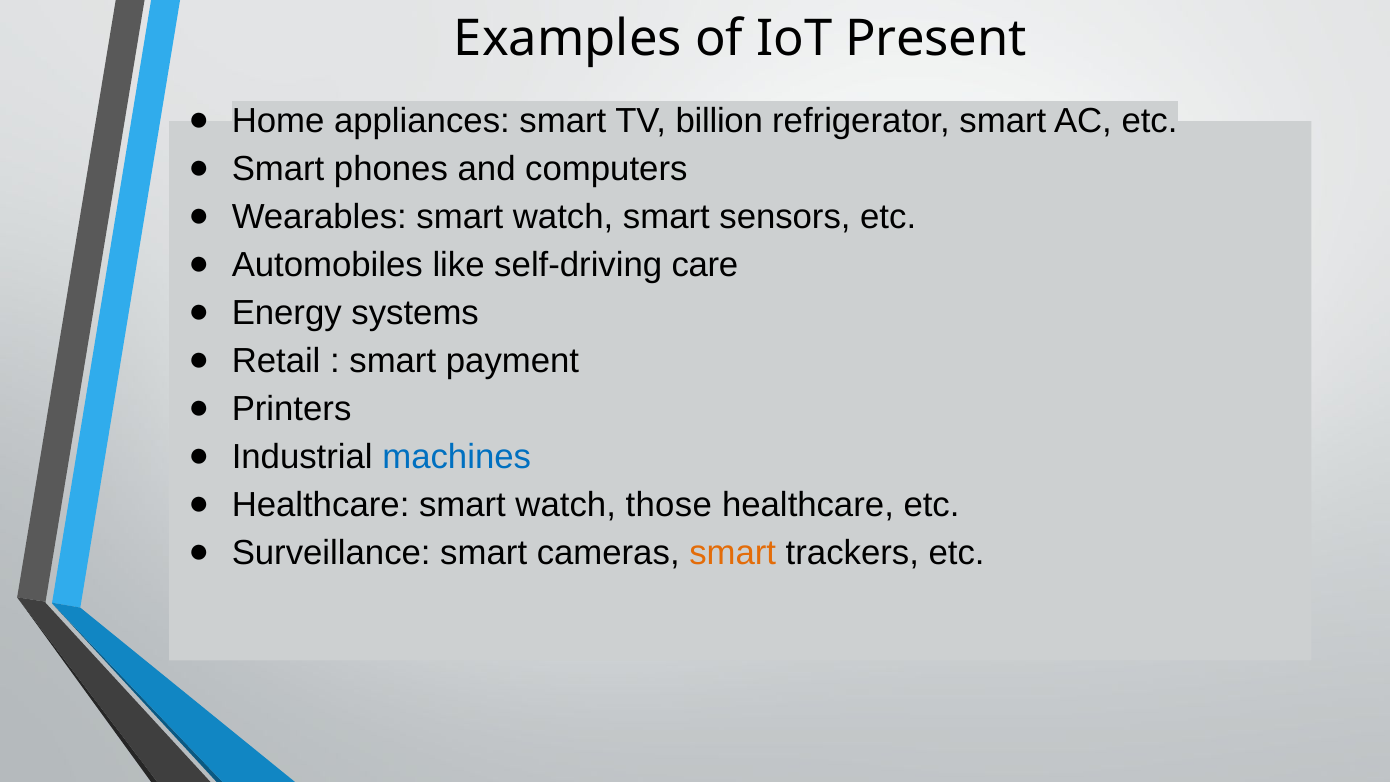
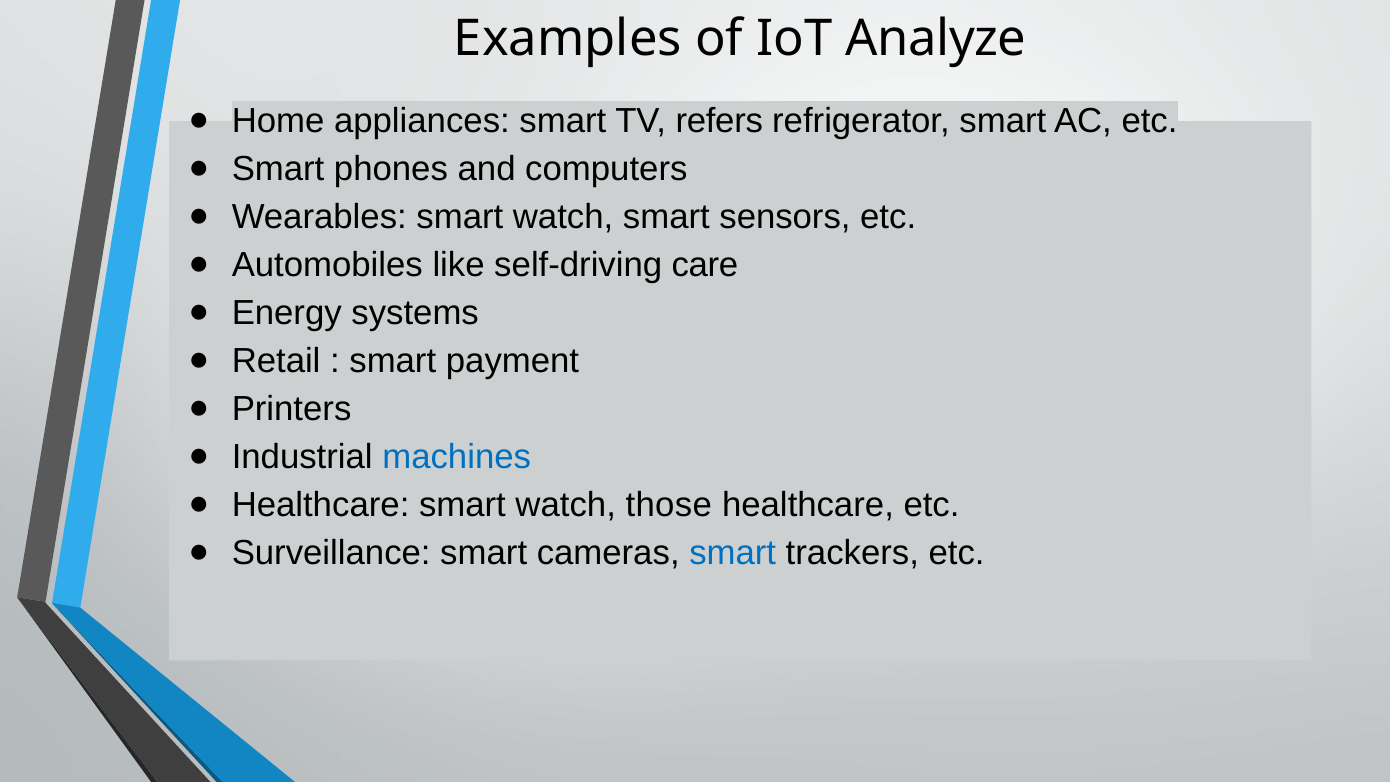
Present: Present -> Analyze (936, 39)
billion: billion -> refers (719, 121)
smart colour: orange -> blue (733, 553)
